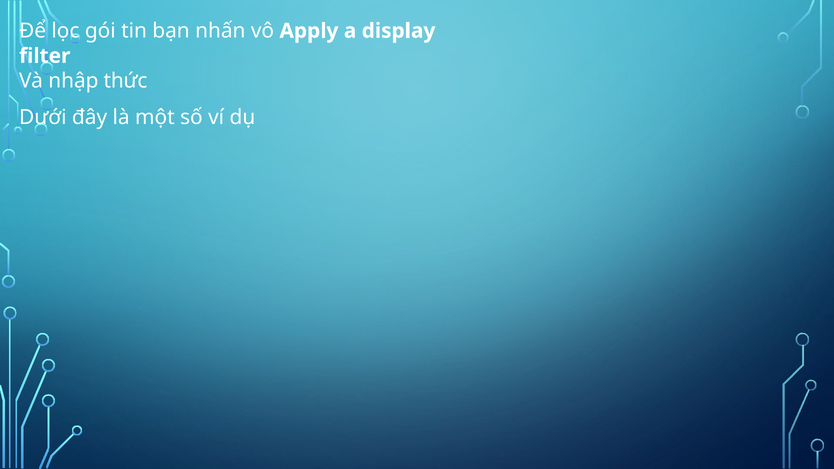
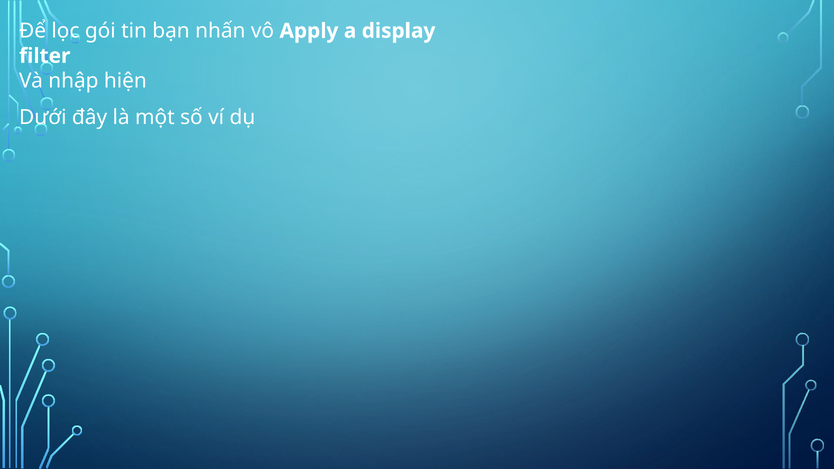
thức: thức -> hiện (125, 81)
